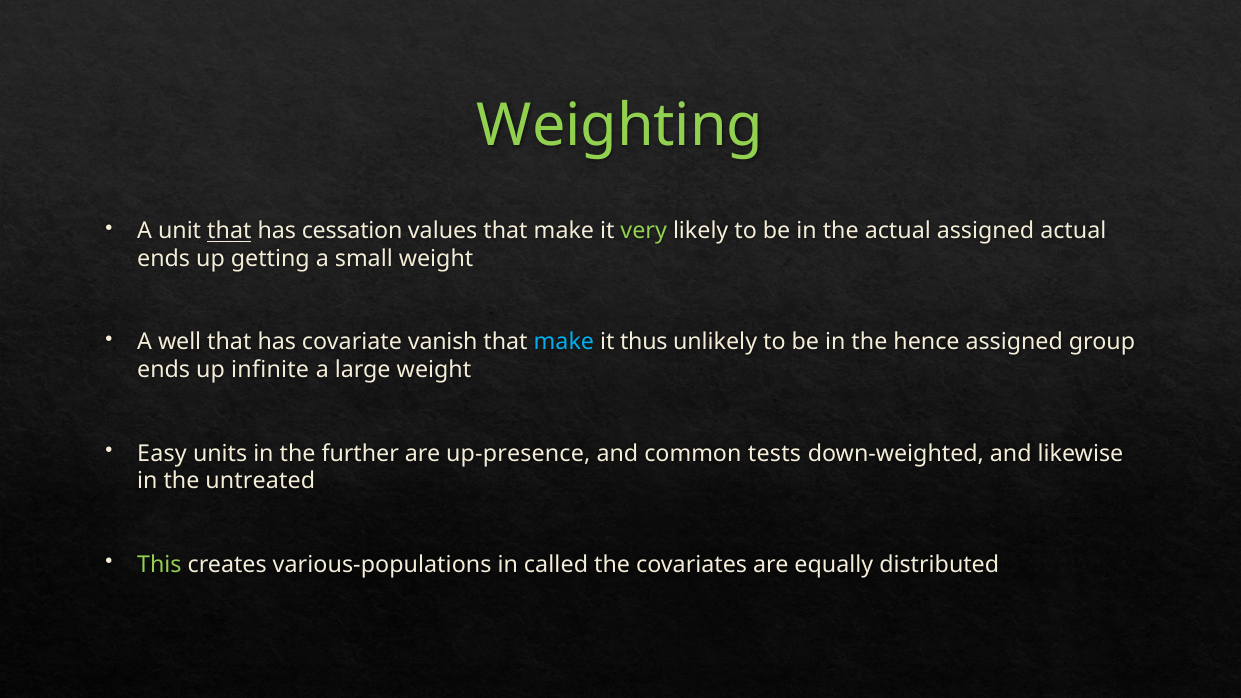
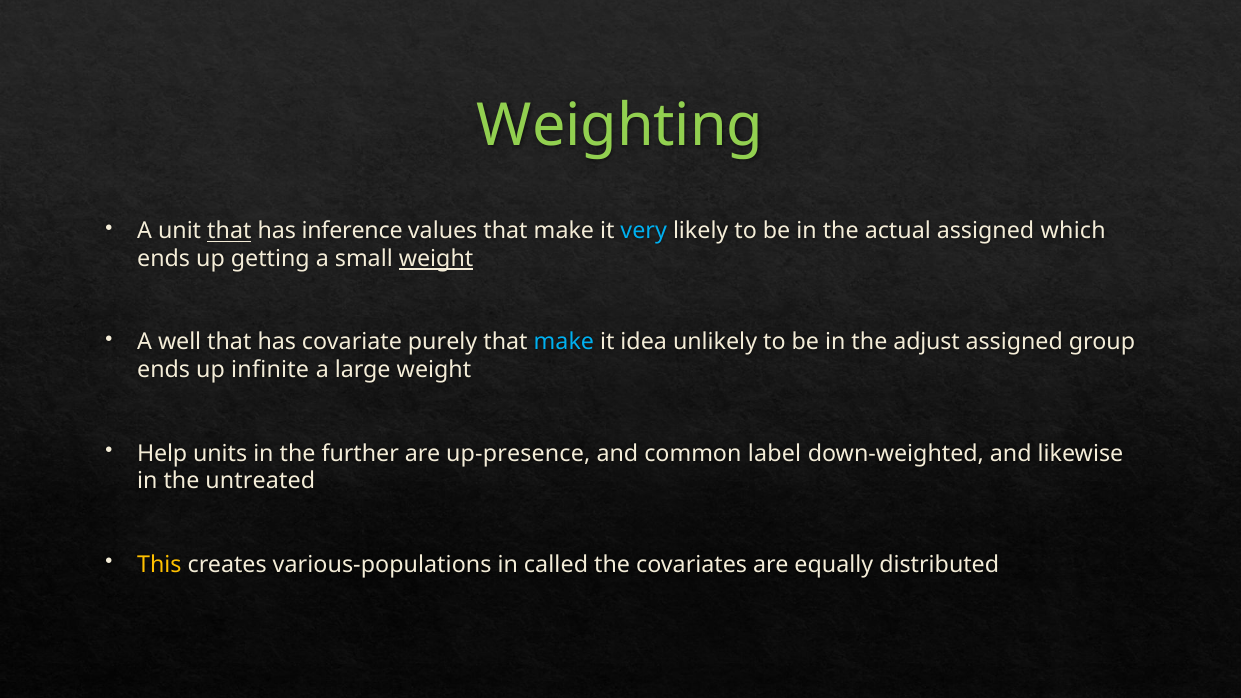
cessation: cessation -> inference (352, 231)
very colour: light green -> light blue (644, 231)
assigned actual: actual -> which (1073, 231)
weight underline: none -> present (436, 259)
vanish: vanish -> purely (443, 342)
thus: thus -> idea (644, 342)
hence: hence -> adjust (927, 342)
Easy: Easy -> Help (162, 453)
tests: tests -> label (775, 453)
This colour: light green -> yellow (159, 564)
